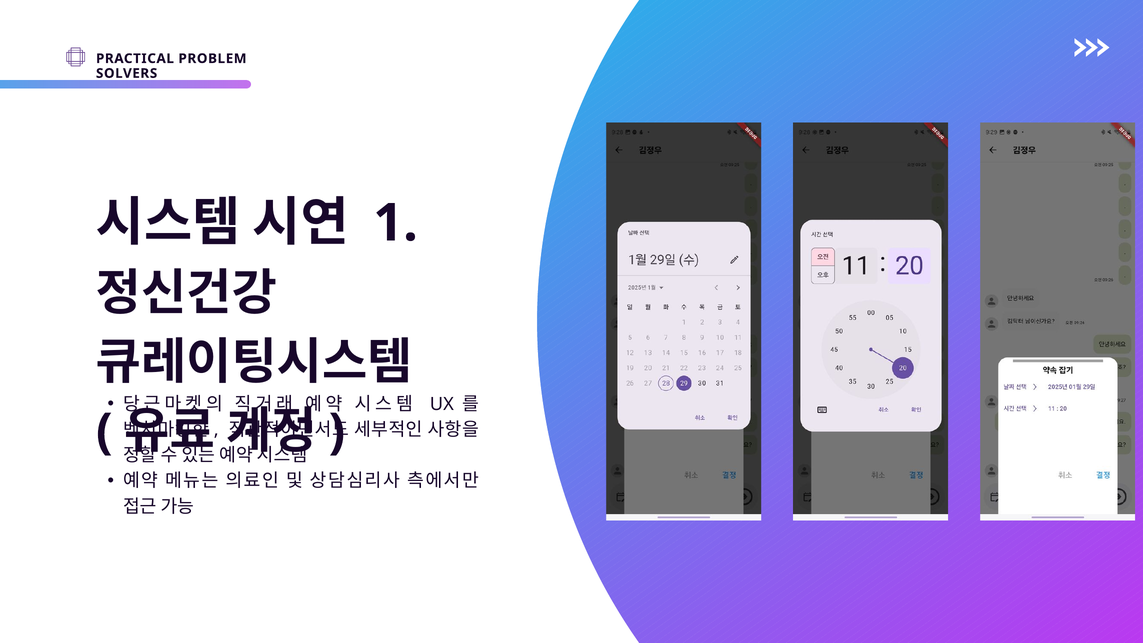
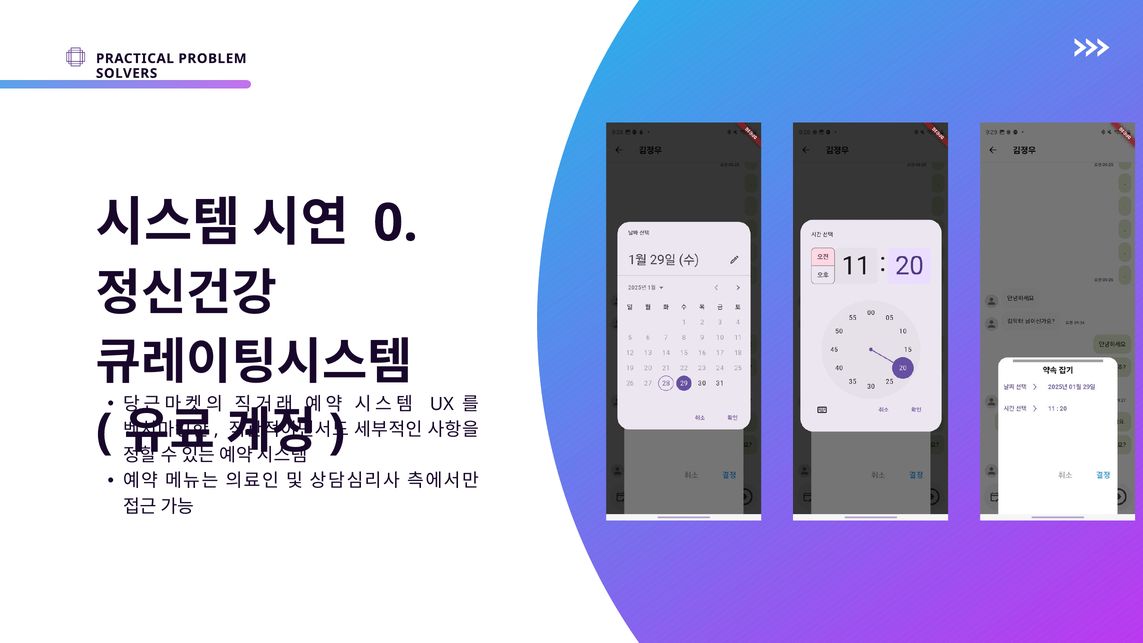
1: 1 -> 0 (396, 223)
